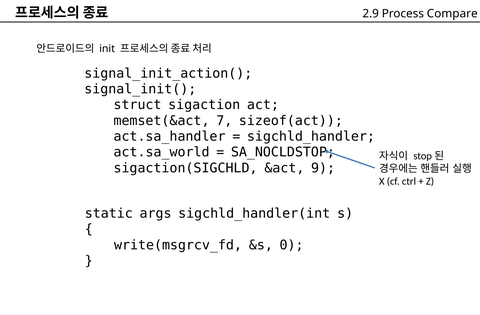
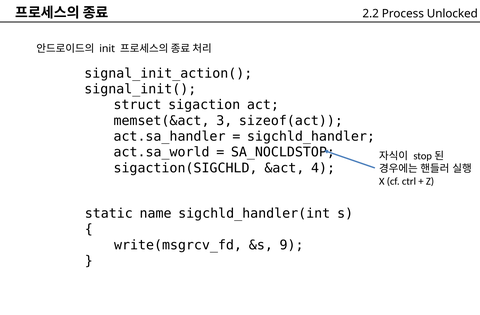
2.9: 2.9 -> 2.2 (371, 14)
Compare: Compare -> Unlocked (452, 14)
7: 7 -> 3 (224, 121)
9: 9 -> 4 (323, 168)
args: args -> name (156, 214)
0: 0 -> 9 (292, 245)
